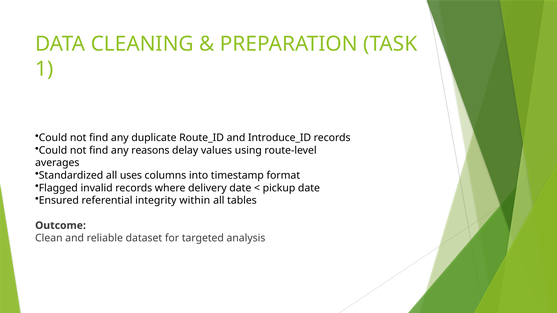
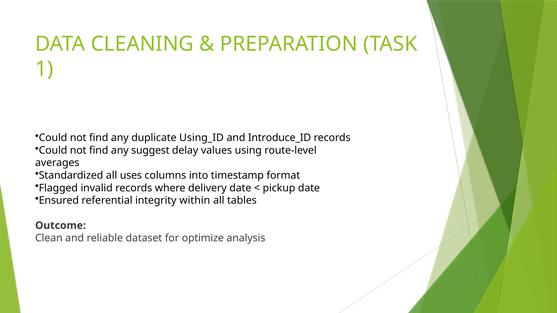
Route_ID: Route_ID -> Using_ID (202, 138)
reasons: reasons -> suggest (150, 150)
targeted: targeted -> optimize (203, 238)
